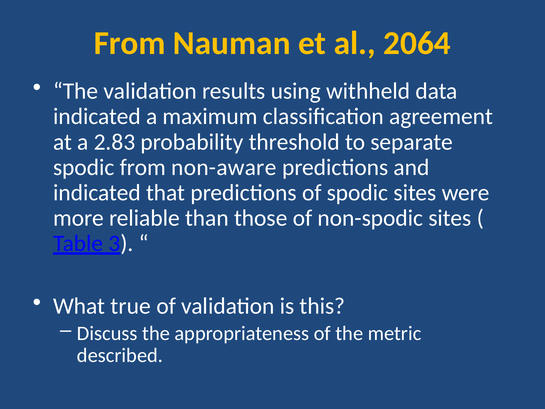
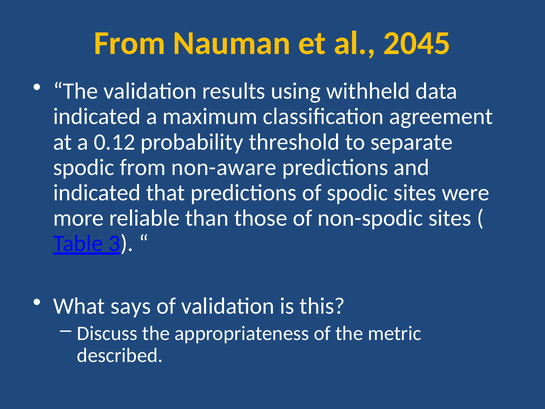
2064: 2064 -> 2045 (417, 43)
2.83: 2.83 -> 0.12 (114, 142)
true: true -> says (131, 306)
